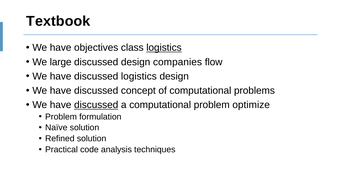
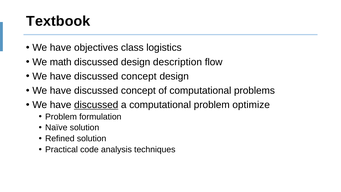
logistics underline: present -> none (164, 48)
large: large -> math (61, 62)
companies: companies -> description (177, 62)
logistics: logistics -> concept (139, 76)
